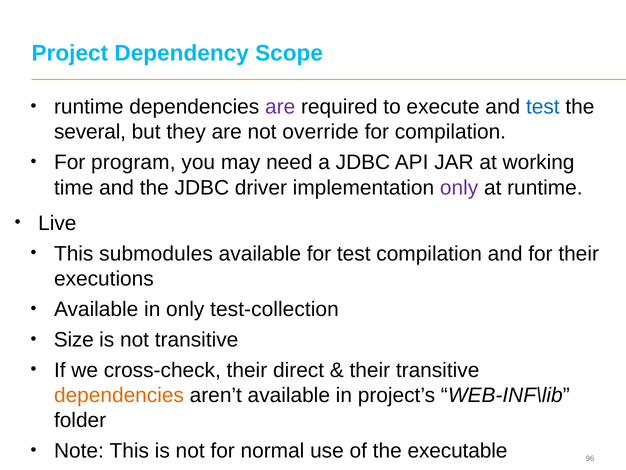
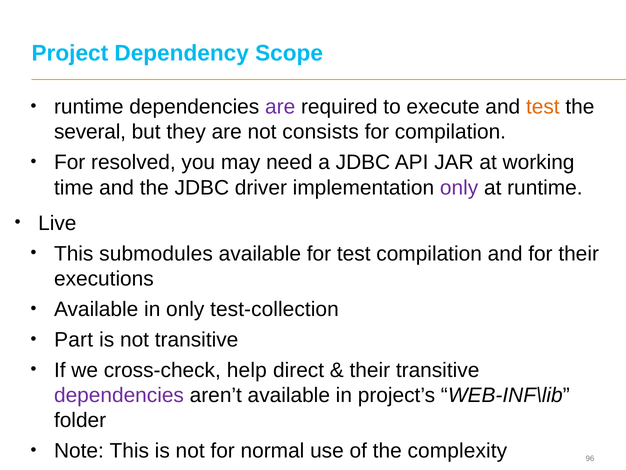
test colour: blue -> orange (543, 107)
override: override -> consists (321, 132)
program: program -> resolved (133, 162)
Size: Size -> Part (74, 339)
cross-check their: their -> help (247, 370)
dependencies colour: orange -> purple (119, 395)
executable: executable -> complexity (457, 450)
